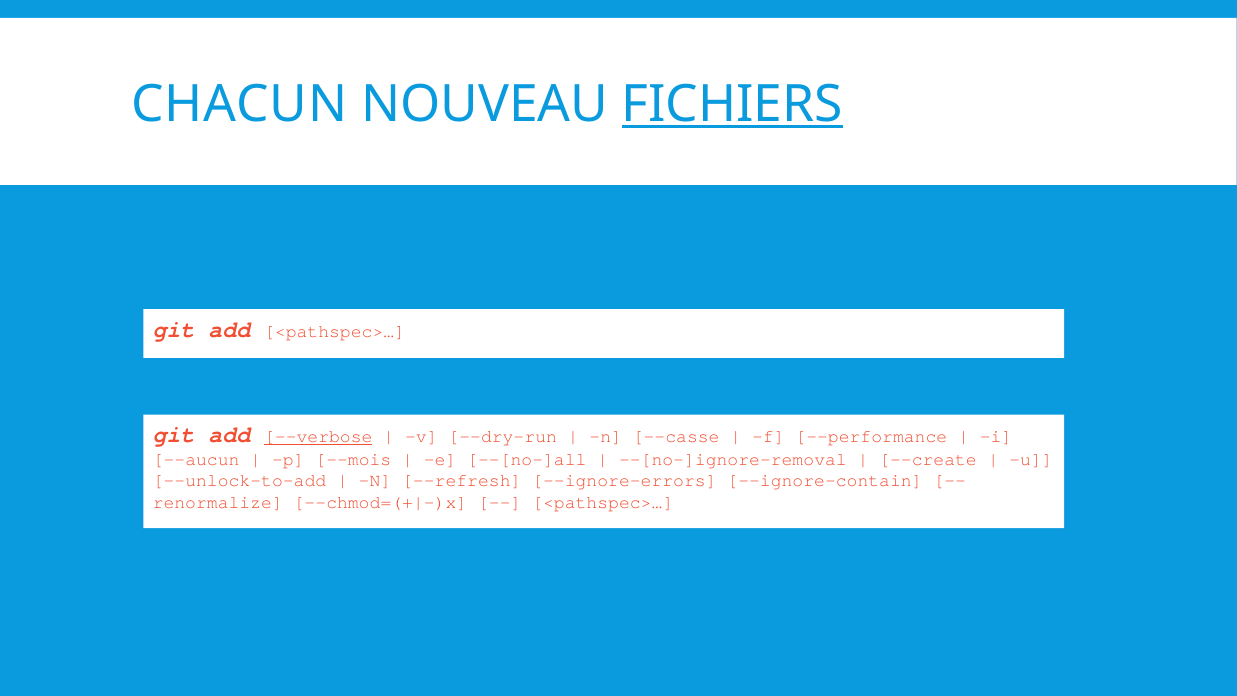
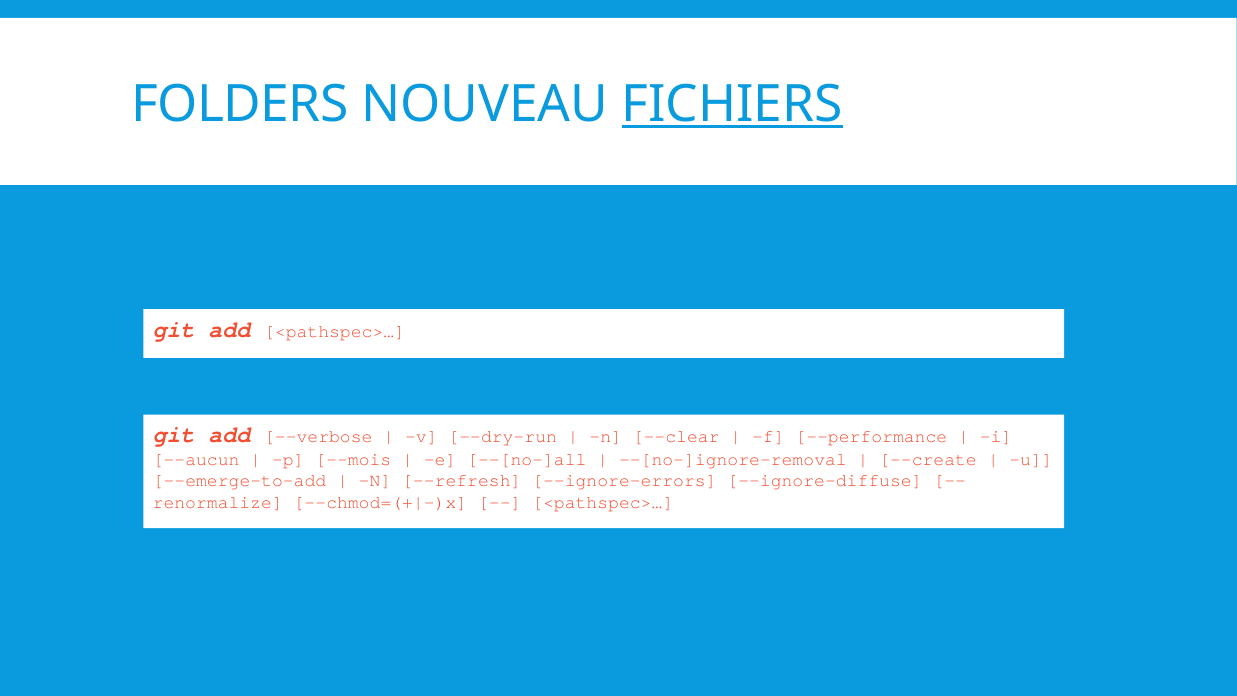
CHACUN: CHACUN -> FOLDERS (240, 104)
--verbose underline: present -> none (318, 436)
--casse: --casse -> --clear (676, 436)
--unlock-to-add: --unlock-to-add -> --emerge-to-add (240, 481)
--ignore-contain: --ignore-contain -> --ignore-diffuse (825, 481)
